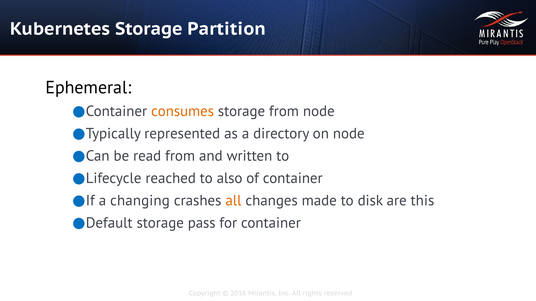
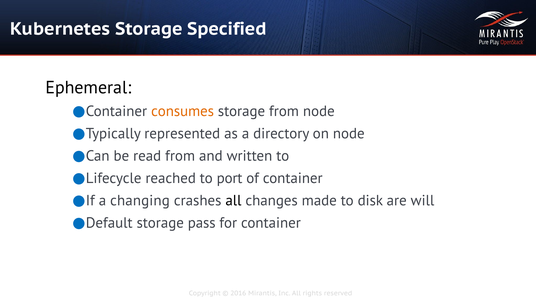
Partition: Partition -> Specified (227, 29)
also: also -> port (230, 179)
all colour: orange -> black (233, 201)
this: this -> will (422, 201)
